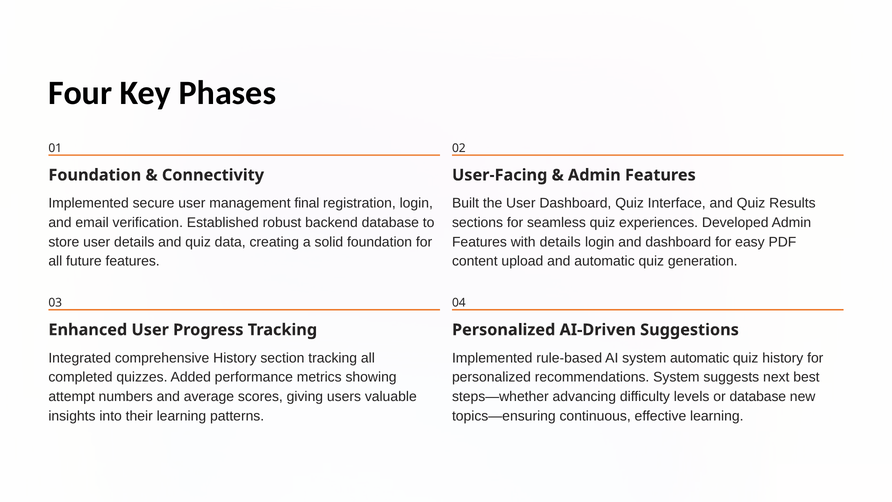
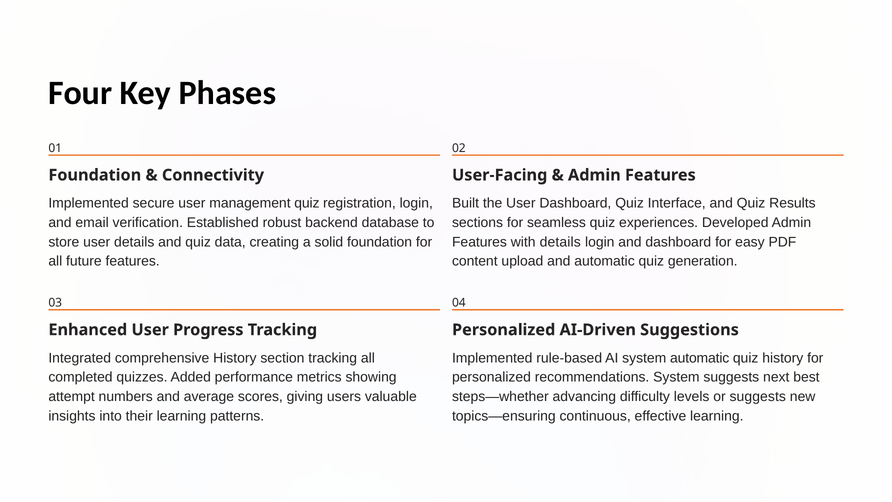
management final: final -> quiz (307, 203)
or database: database -> suggests (758, 397)
